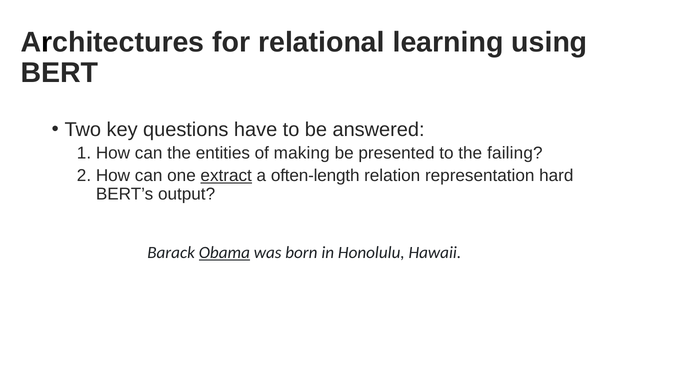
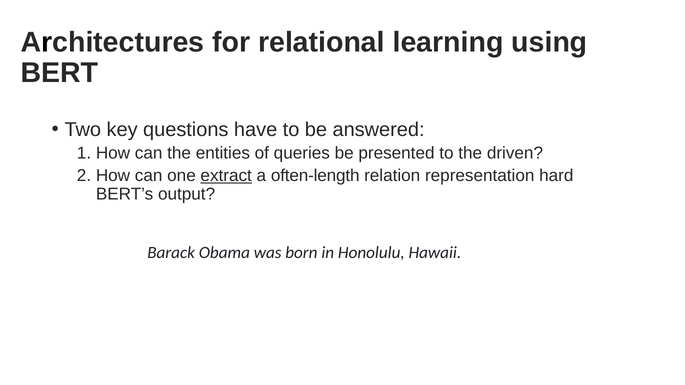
making: making -> queries (302, 153)
failing: failing -> driven (515, 153)
Obama underline: present -> none (224, 253)
